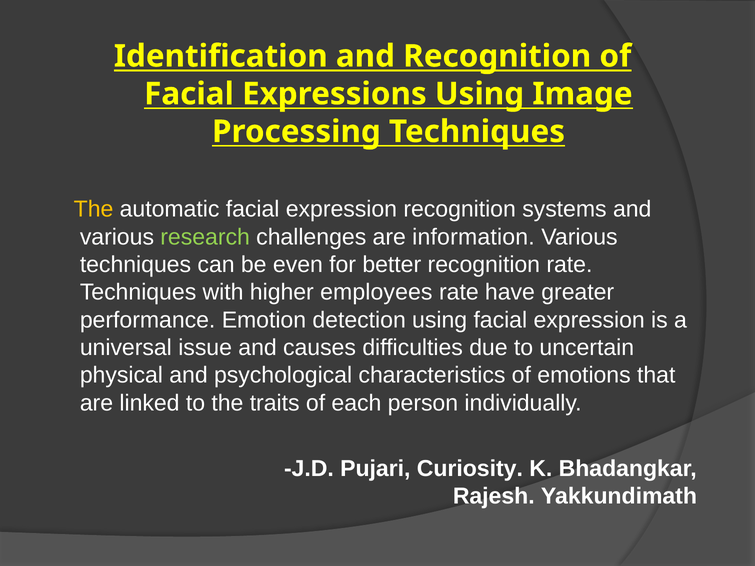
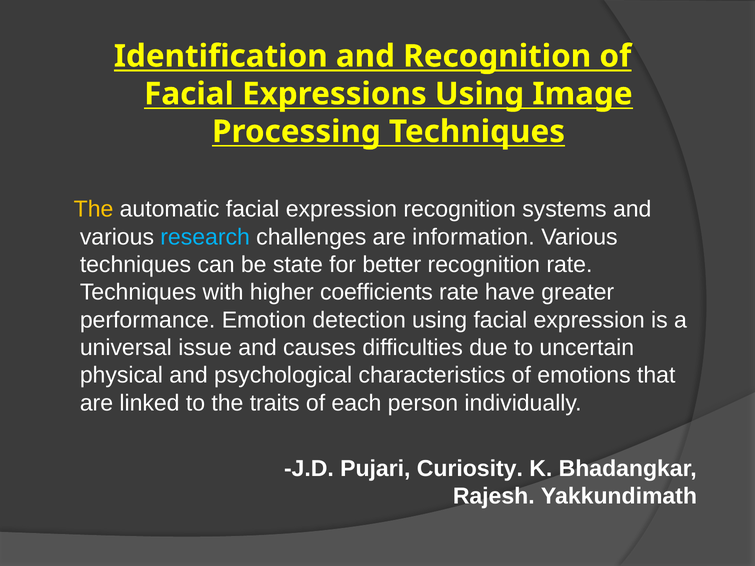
research colour: light green -> light blue (205, 237)
even: even -> state (298, 265)
employees: employees -> coefficients (377, 292)
